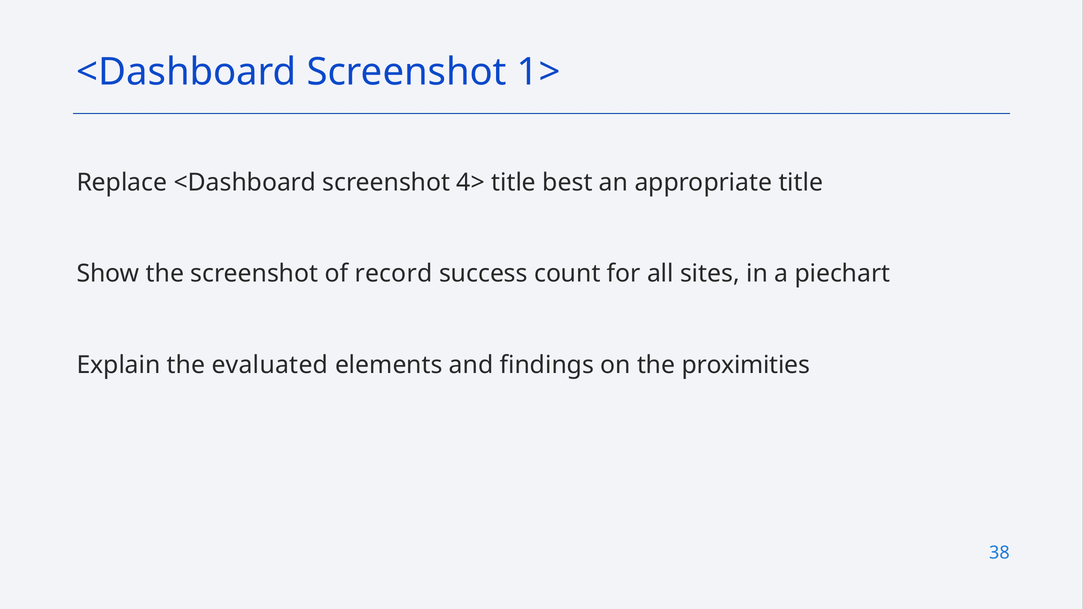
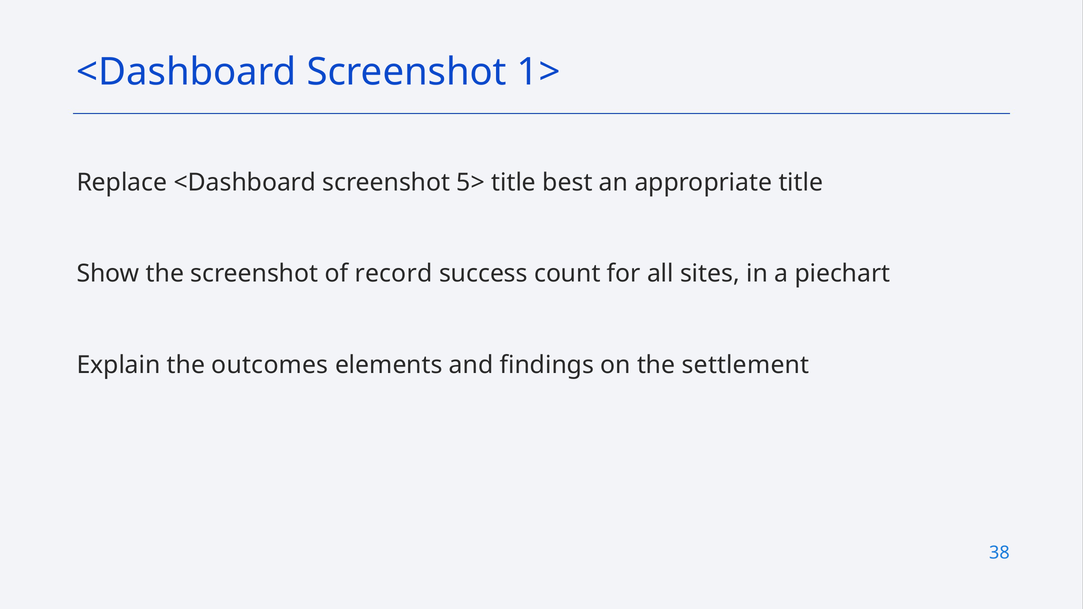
4>: 4> -> 5> (471, 183)
evaluated: evaluated -> outcomes (270, 365)
proximities: proximities -> settlement (746, 365)
